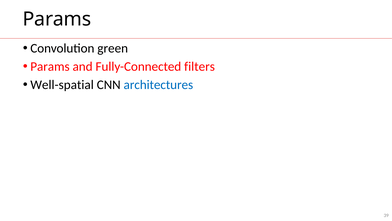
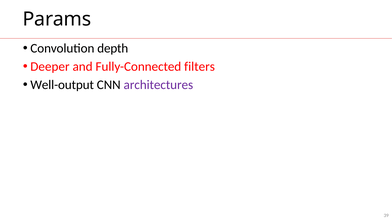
green: green -> depth (113, 48)
Params: Params -> Deeper (50, 66)
Well-spatial: Well-spatial -> Well-output (62, 85)
architectures colour: blue -> purple (158, 85)
